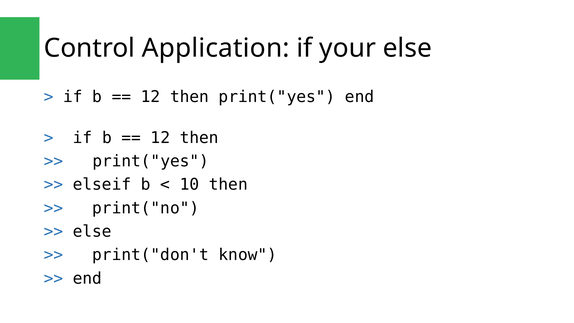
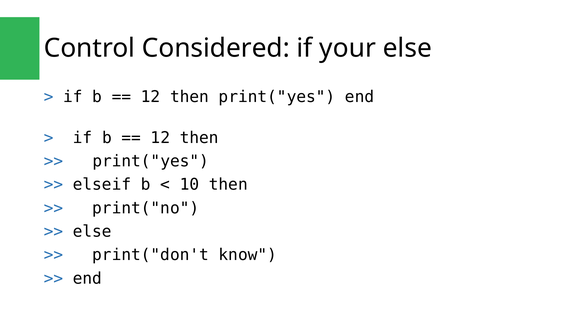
Application: Application -> Considered (216, 48)
